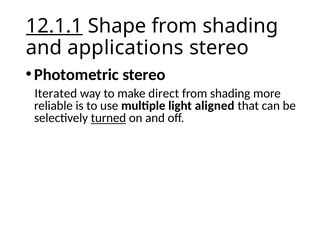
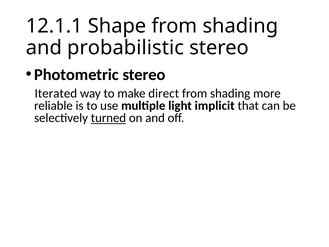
12.1.1 underline: present -> none (54, 26)
applications: applications -> probabilistic (126, 48)
aligned: aligned -> implicit (215, 106)
